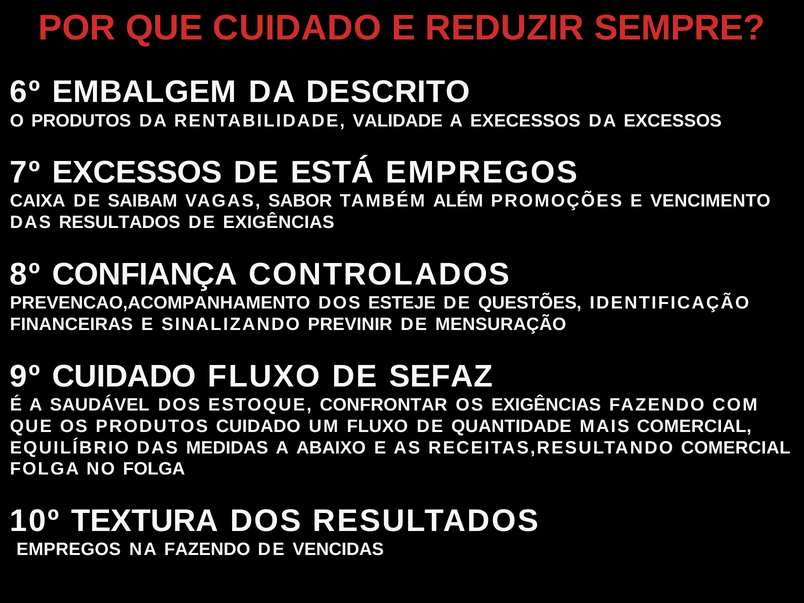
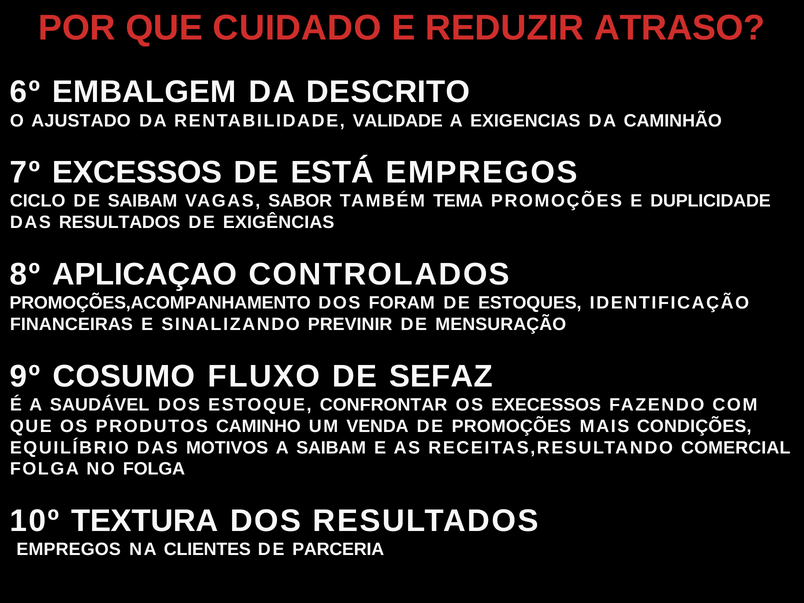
SEMPRE: SEMPRE -> ATRASO (680, 28)
O PRODUTOS: PRODUTOS -> AJUSTADO (81, 121)
EXECESSOS: EXECESSOS -> EXIGENCIAS (525, 121)
DA EXCESSOS: EXCESSOS -> CAMINHÃO (673, 121)
CAIXA: CAIXA -> CICLO (38, 201)
ALÉM: ALÉM -> TEMA (458, 201)
VENCIMENTO: VENCIMENTO -> DUPLICIDADE (711, 201)
CONFIANÇA: CONFIANÇA -> APLICAÇAO (145, 274)
PREVENCAO,ACOMPANHAMENTO: PREVENCAO,ACOMPANHAMENTO -> PROMOÇÕES,ACOMPANHAMENTO (160, 303)
ESTEJE: ESTEJE -> FORAM (402, 303)
QUESTÕES: QUESTÕES -> ESTOQUES (530, 303)
9º CUIDADO: CUIDADO -> COSUMO (124, 376)
OS EXIGÊNCIAS: EXIGÊNCIAS -> EXECESSOS (546, 405)
PRODUTOS CUIDADO: CUIDADO -> CAMINHO (258, 426)
UM FLUXO: FLUXO -> VENDA (378, 426)
DE QUANTIDADE: QUANTIDADE -> PROMOÇÕES (511, 426)
MAIS COMERCIAL: COMERCIAL -> CONDIÇÕES (694, 426)
MEDIDAS: MEDIDAS -> MOTIVOS (227, 448)
A ABAIXO: ABAIXO -> SAIBAM (331, 448)
NA FAZENDO: FAZENDO -> CLIENTES (207, 549)
VENCIDAS: VENCIDAS -> PARCERIA (338, 549)
